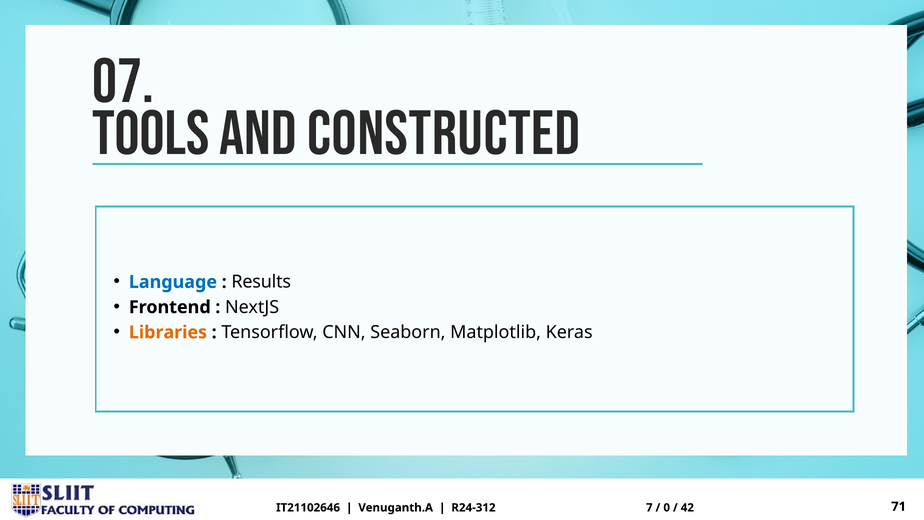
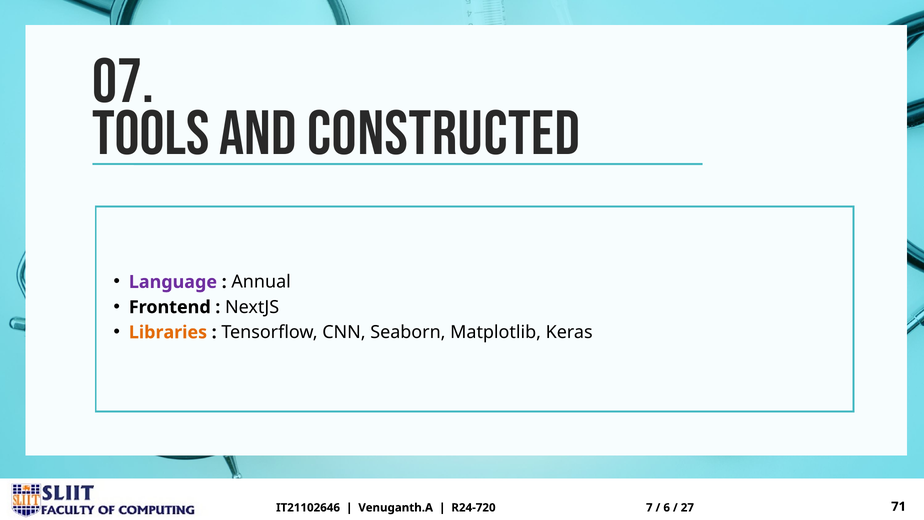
Language colour: blue -> purple (173, 282)
Results: Results -> Annual (261, 282)
R24-312: R24-312 -> R24-720 (473, 507)
0: 0 -> 6 (667, 507)
42: 42 -> 27 (687, 507)
